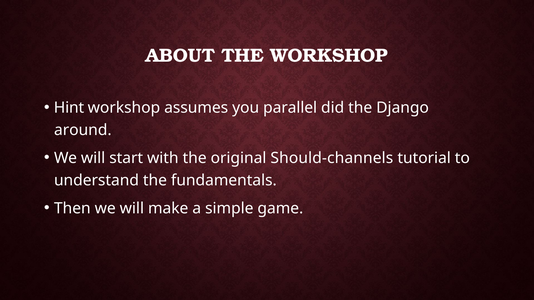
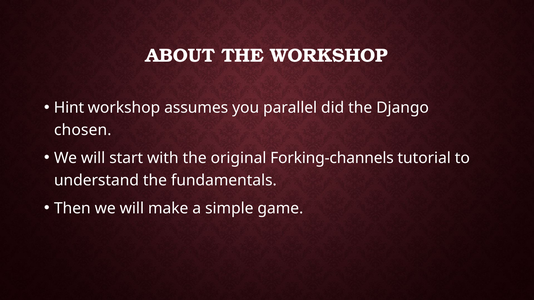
around: around -> chosen (83, 130)
Should-channels: Should-channels -> Forking-channels (332, 158)
